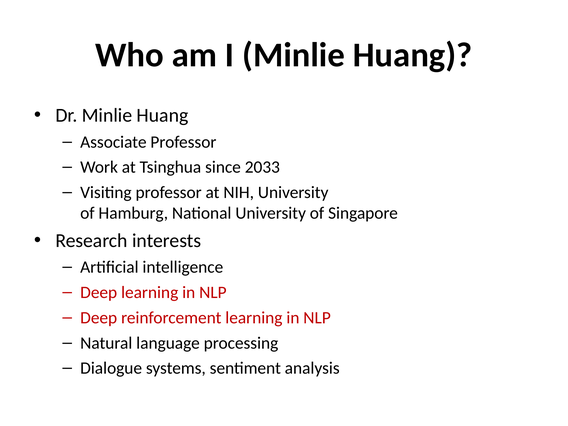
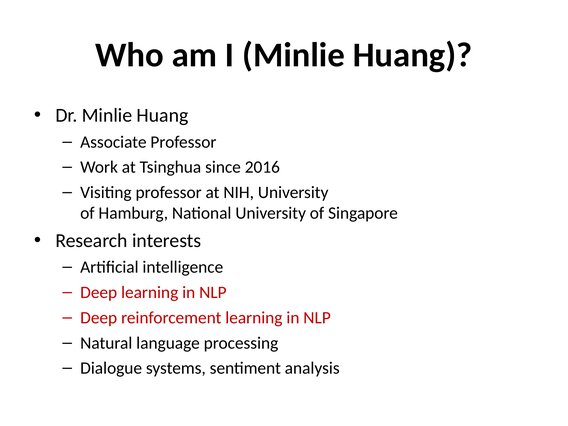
2033: 2033 -> 2016 (262, 167)
